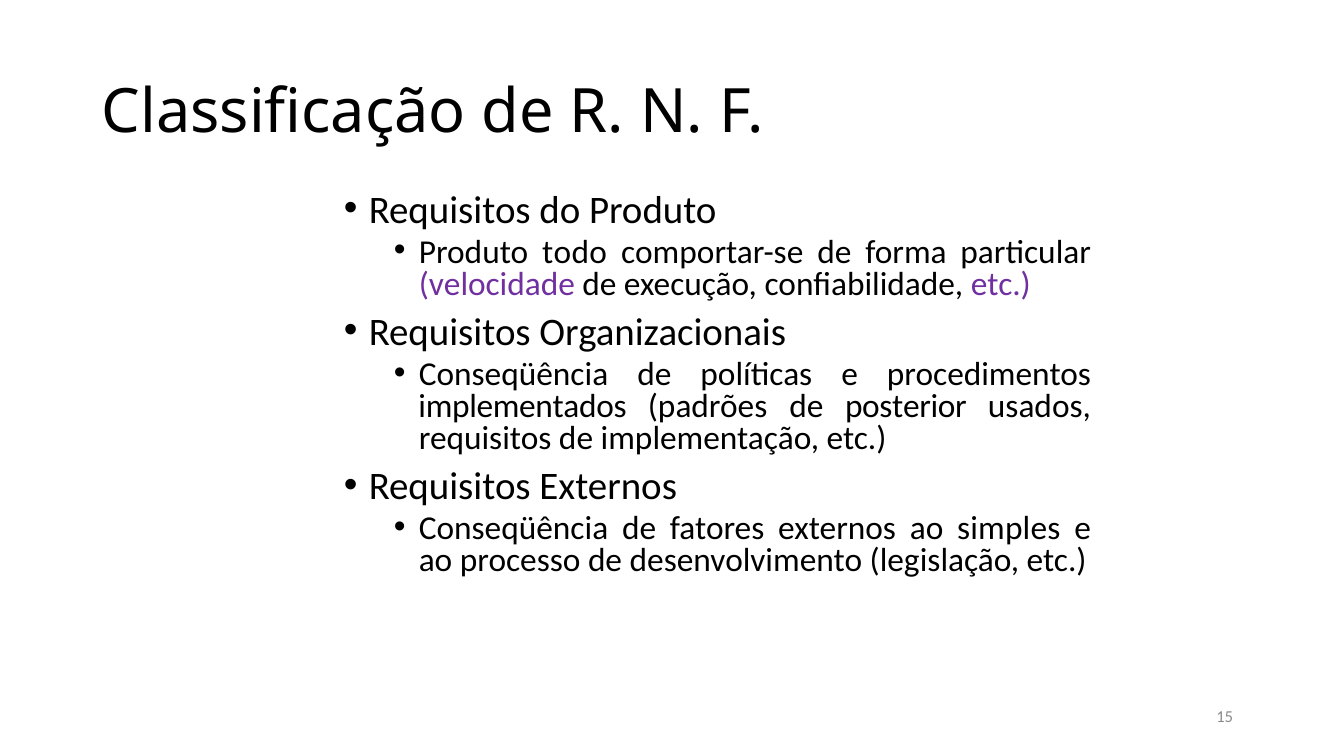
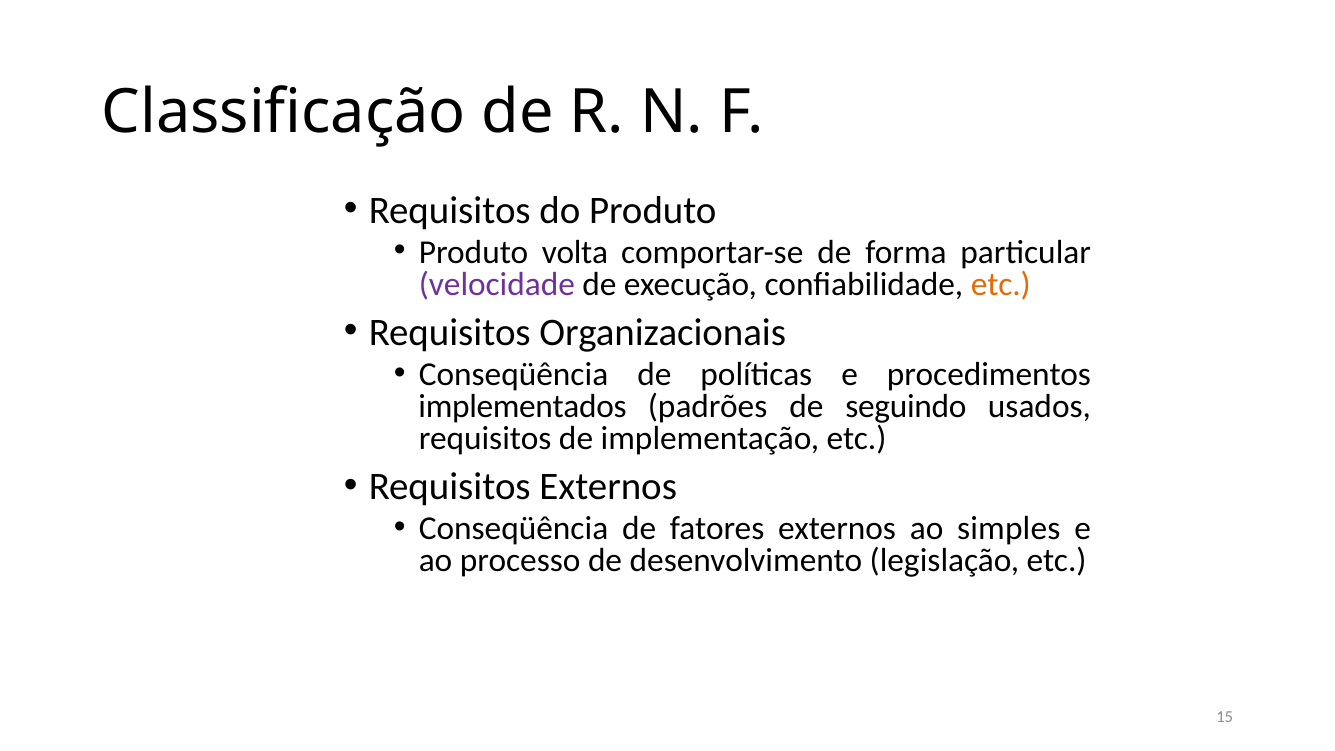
todo: todo -> volta (575, 252)
etc colour: purple -> orange (1001, 284)
posterior: posterior -> seguindo (906, 406)
